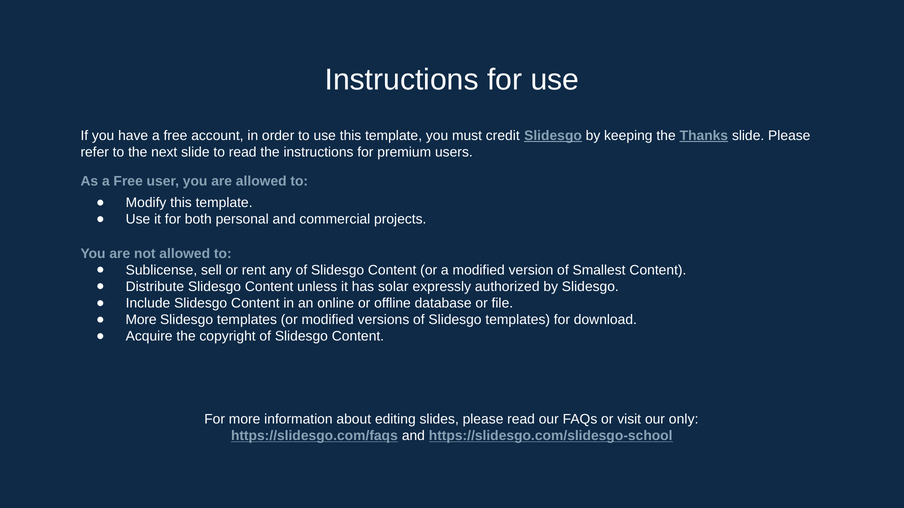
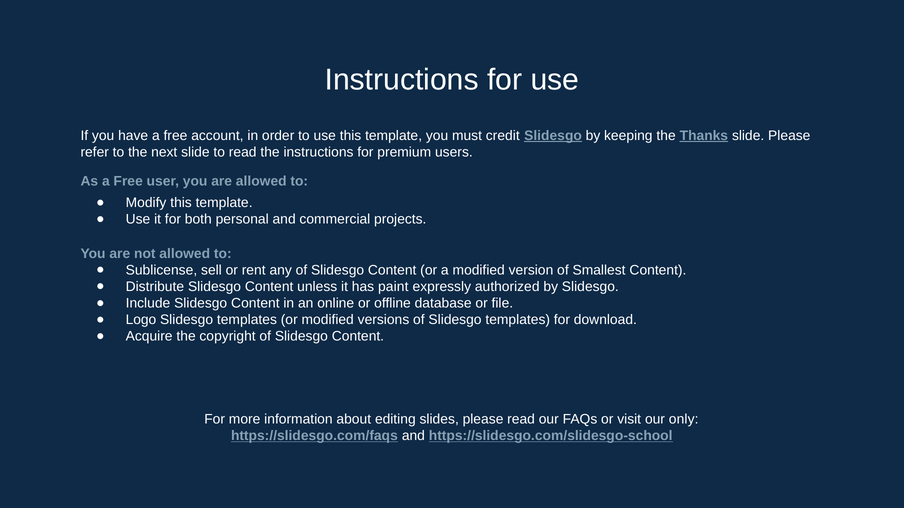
solar: solar -> paint (393, 287)
More: More -> Logo (141, 320)
